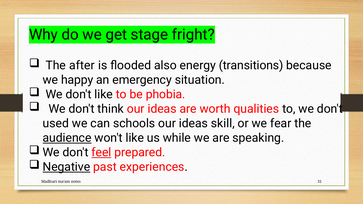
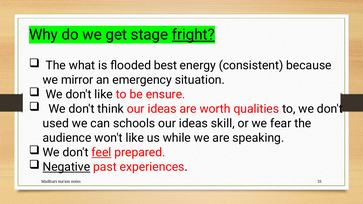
fright underline: none -> present (193, 35)
after: after -> what (82, 65)
also: also -> best (165, 65)
transitions: transitions -> consistent (251, 65)
happy: happy -> mirror (77, 80)
phobia: phobia -> ensure (166, 94)
audience underline: present -> none (67, 138)
